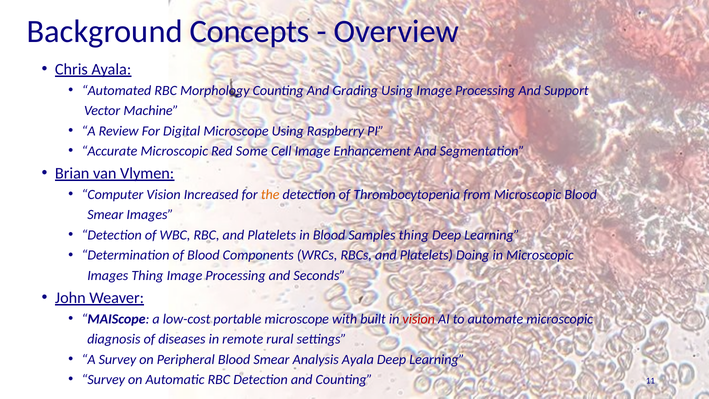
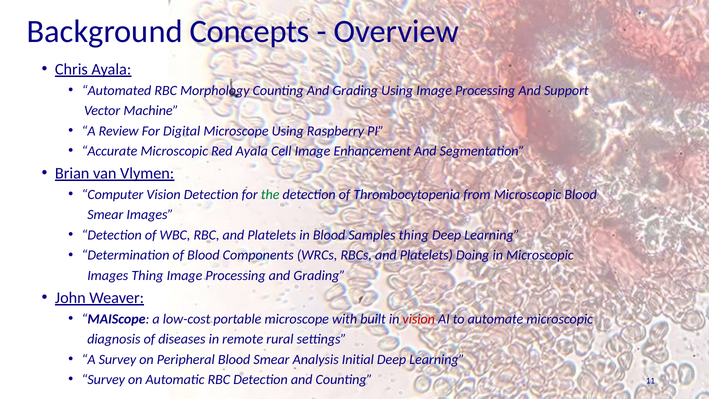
Red Some: Some -> Ayala (252, 151)
Vision Increased: Increased -> Detection (211, 195)
the colour: orange -> green (270, 195)
Processing and Seconds: Seconds -> Grading (319, 275)
Analysis Ayala: Ayala -> Initial (358, 359)
